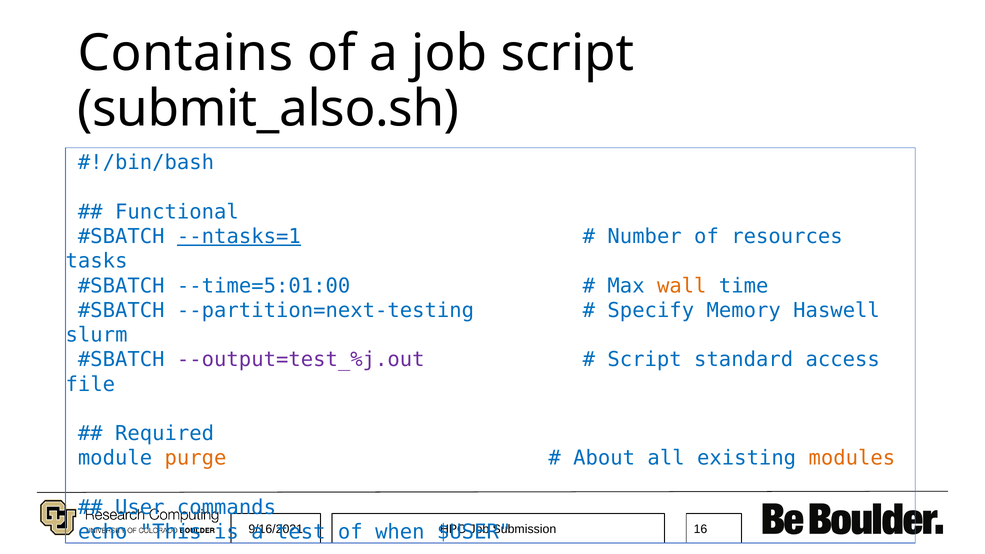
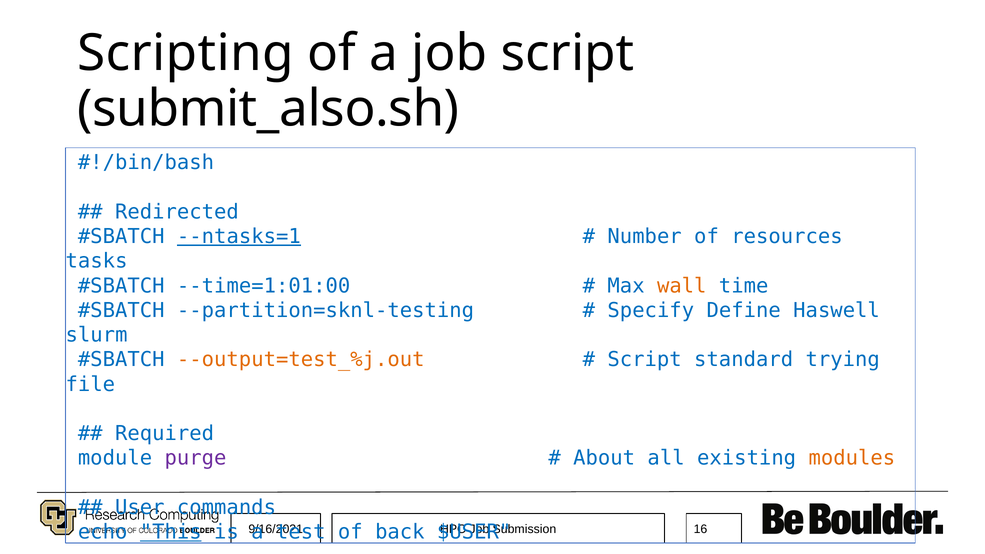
Contains: Contains -> Scripting (185, 53)
Functional: Functional -> Redirected (177, 212)
--time=5:01:00: --time=5:01:00 -> --time=1:01:00 (264, 286)
--partition=next-testing: --partition=next-testing -> --partition=sknl-testing (326, 310)
Memory: Memory -> Define (744, 310)
--output=test_%j.out colour: purple -> orange (301, 360)
access: access -> trying (843, 360)
purge colour: orange -> purple (195, 458)
This underline: none -> present (171, 532)
when: when -> back (400, 532)
